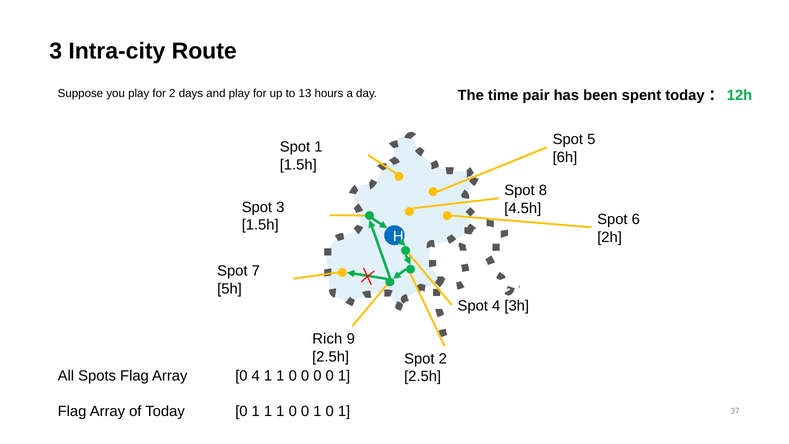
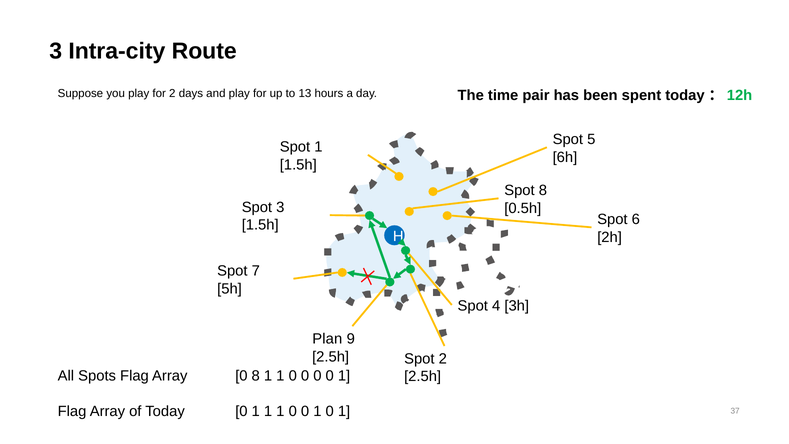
4.5h: 4.5h -> 0.5h (523, 208)
Rich: Rich -> Plan (327, 339)
0 4: 4 -> 8 (256, 376)
